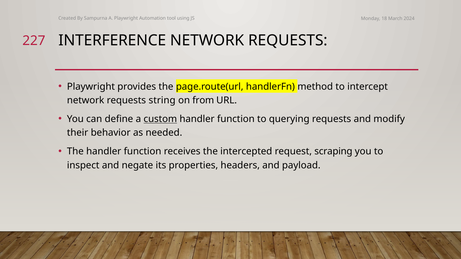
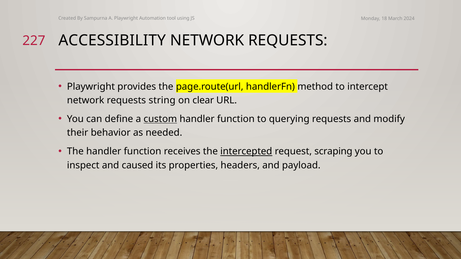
INTERFERENCE: INTERFERENCE -> ACCESSIBILITY (112, 40)
from: from -> clear (203, 101)
intercepted underline: none -> present (246, 152)
negate: negate -> caused (137, 165)
